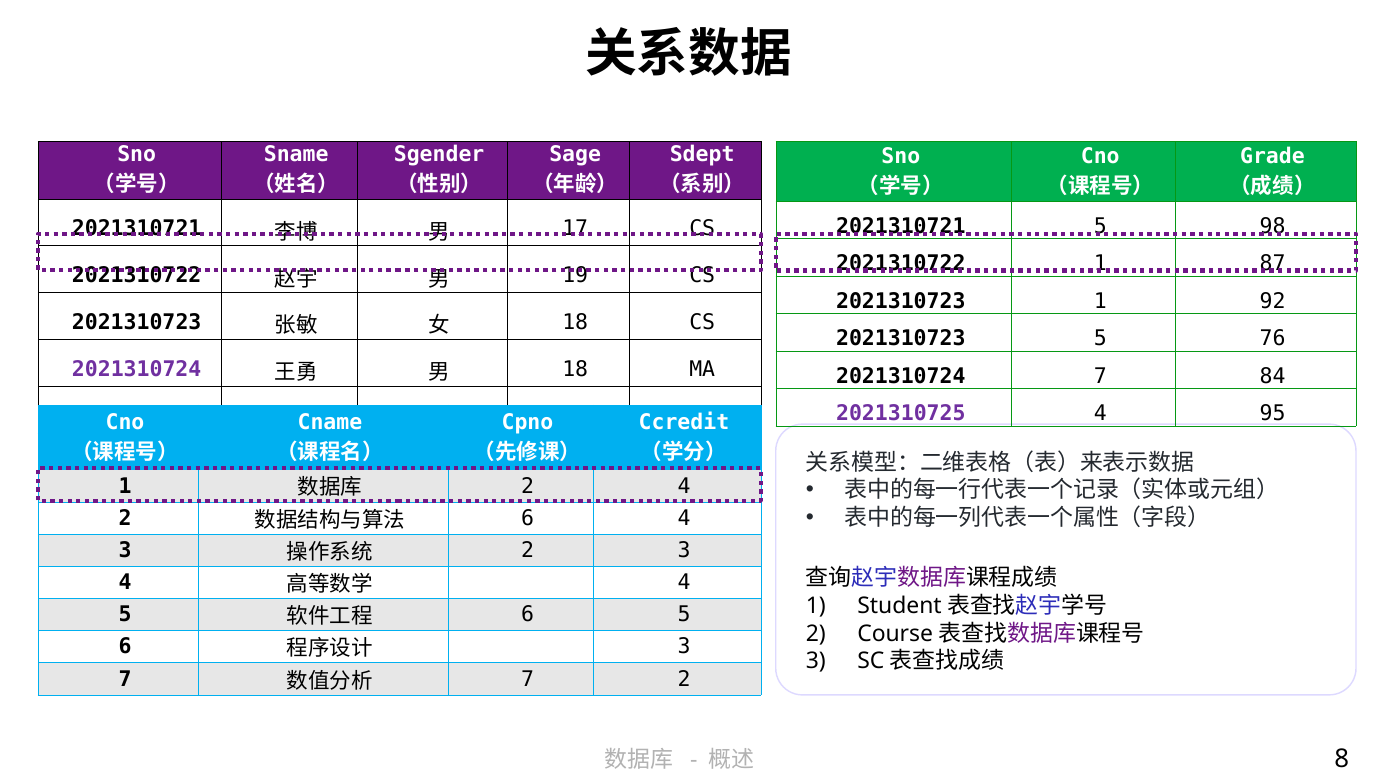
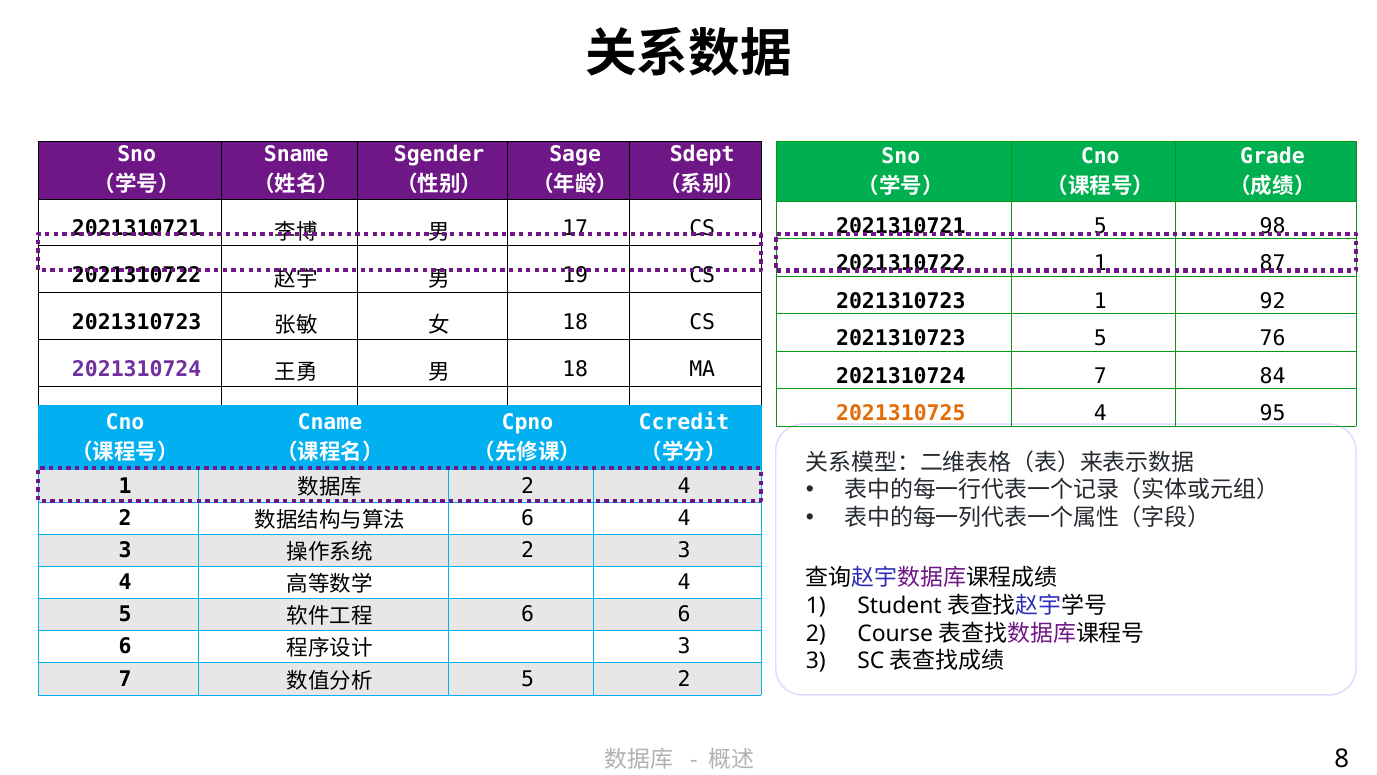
2021310725 colour: purple -> orange (901, 414)
5: 5 -> 6 (684, 614)
7: 7 -> 5 (528, 679)
